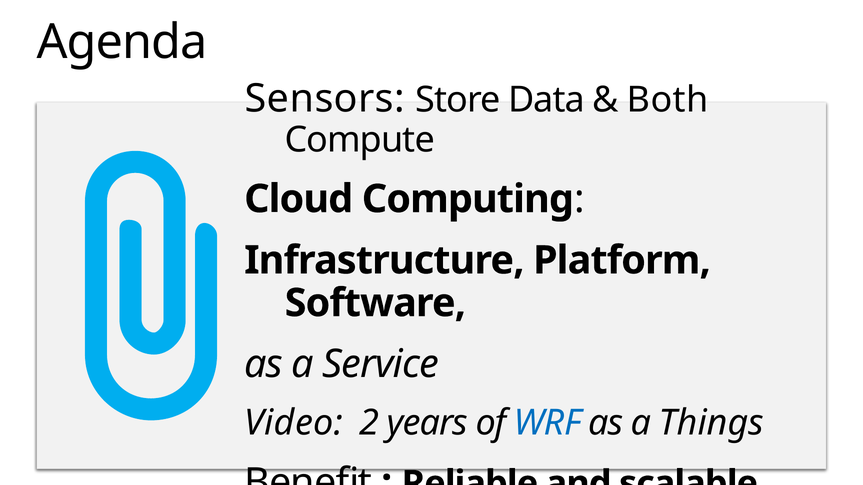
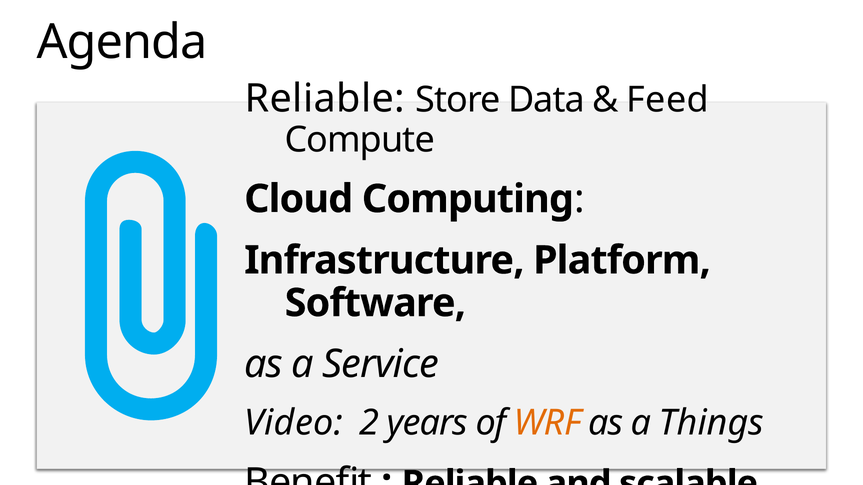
Sensors: Sensors -> Reliable (325, 99)
Both: Both -> Feed (668, 100)
WRF colour: blue -> orange (547, 424)
